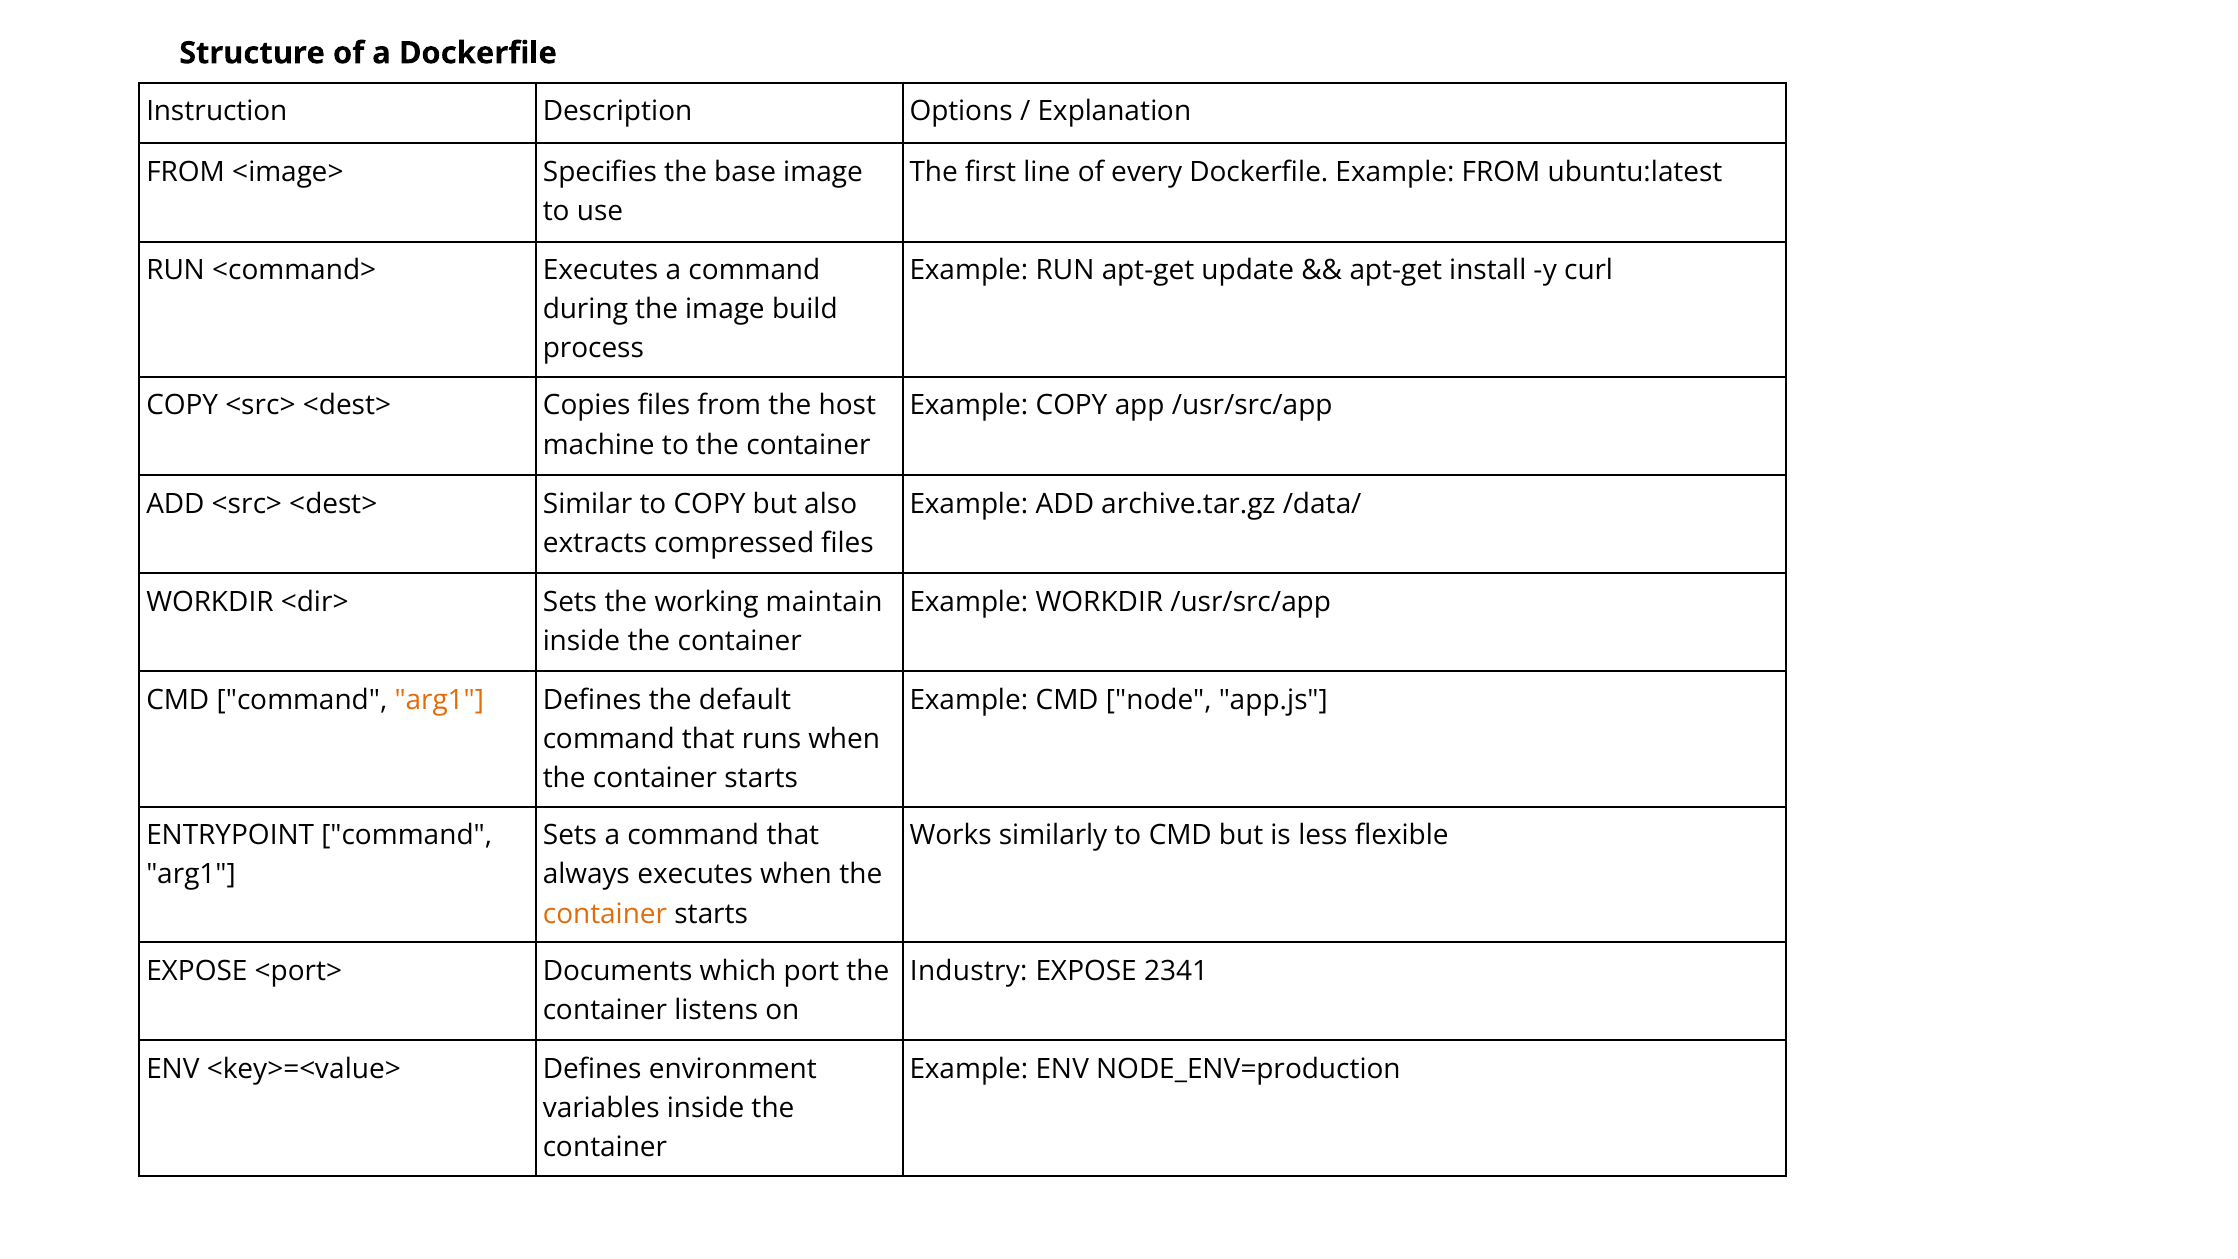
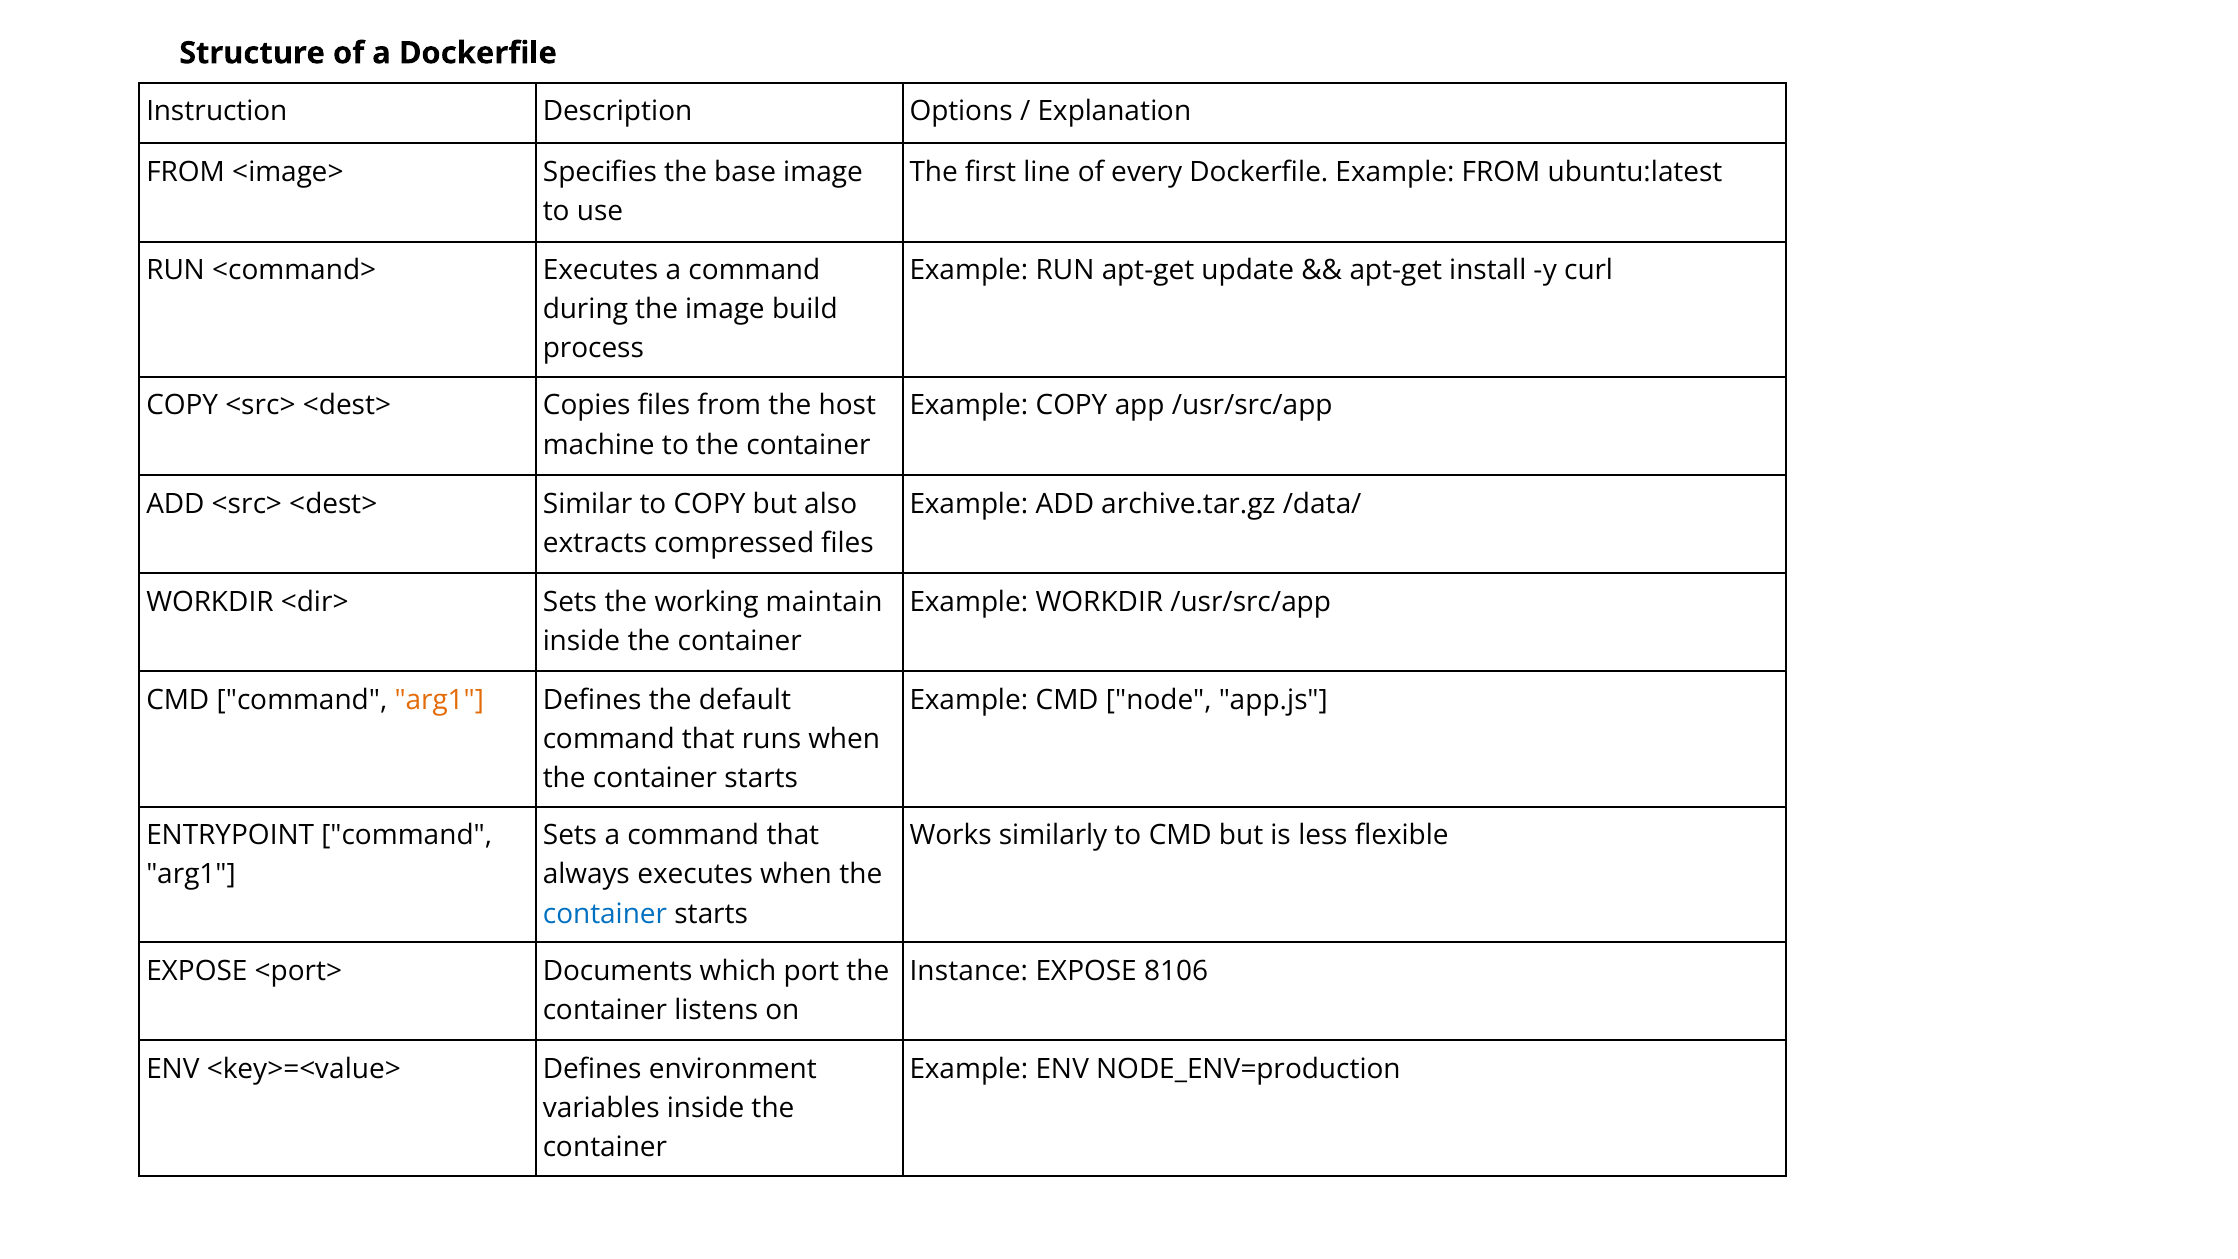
container colour: orange -> blue (605, 914)
Industry: Industry -> Instance (969, 971)
2341: 2341 -> 8106 (1176, 971)
